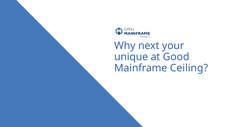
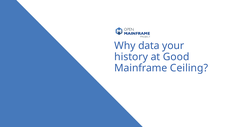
next: next -> data (149, 45)
unique: unique -> history (131, 57)
